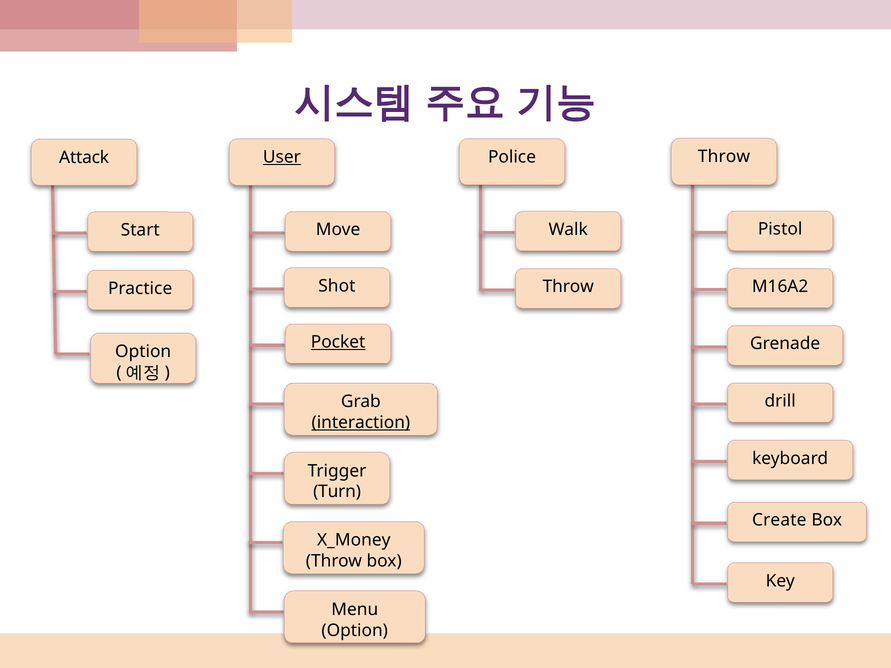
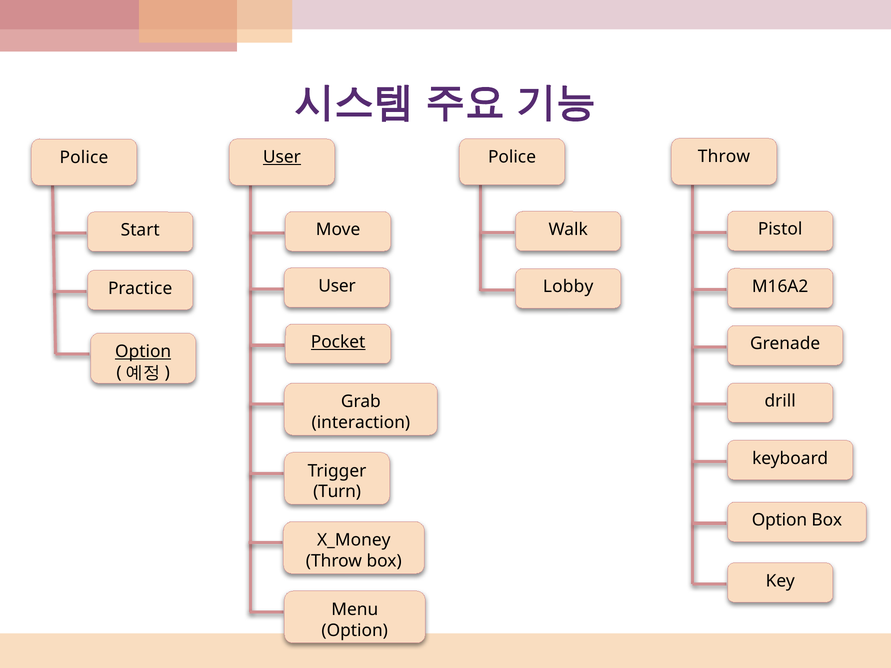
Attack: Attack -> Police (84, 157)
Shot: Shot -> User (337, 286)
Throw: Throw -> Lobby (568, 287)
Option underline: none -> present (143, 352)
interaction underline: present -> none (361, 423)
Create: Create -> Option (779, 520)
